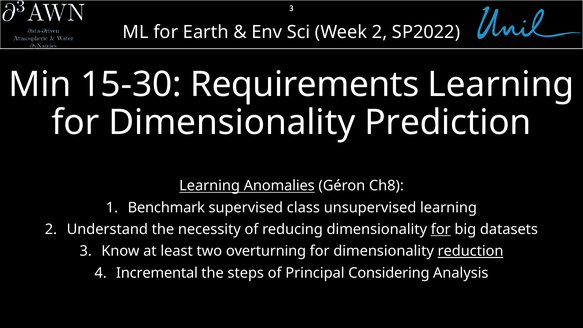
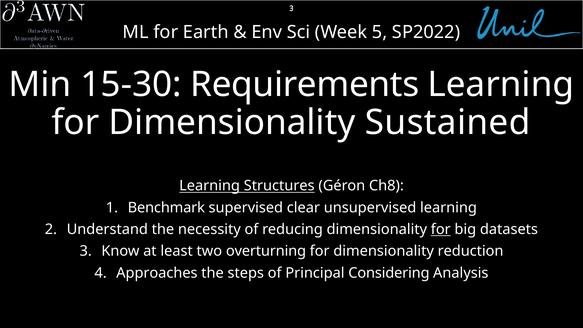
2: 2 -> 5 (380, 32)
Prediction: Prediction -> Sustained (448, 122)
Anomalies: Anomalies -> Structures (279, 186)
class: class -> clear (303, 208)
reduction underline: present -> none (471, 251)
Incremental: Incremental -> Approaches (157, 273)
